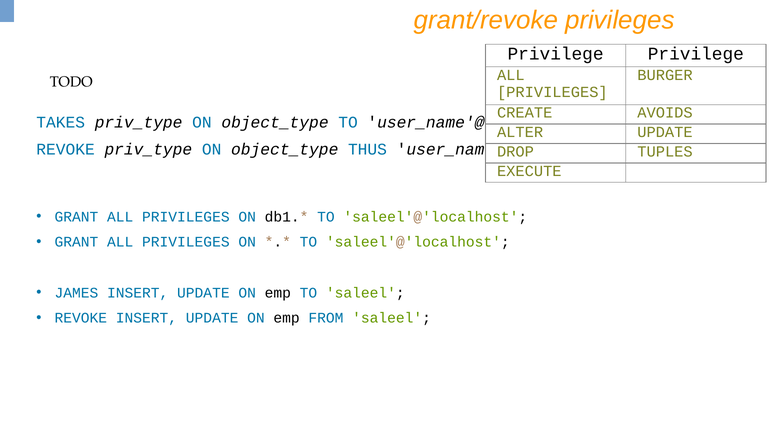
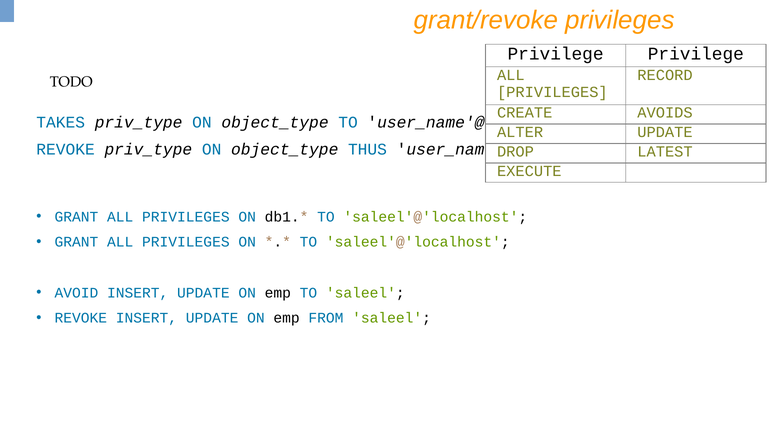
BURGER: BURGER -> RECORD (665, 75)
TUPLES: TUPLES -> LATEST (665, 152)
JAMES: JAMES -> AVOID (76, 293)
